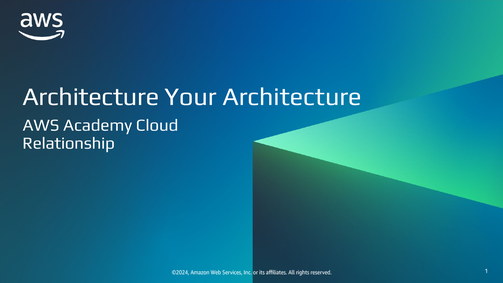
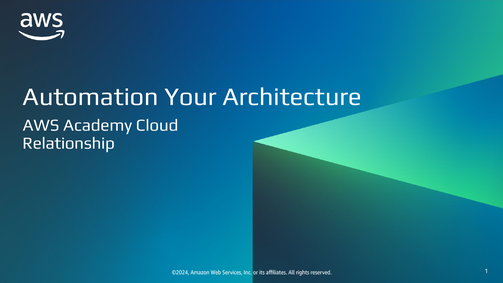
Architecture: Architecture -> Automation (91, 97)
